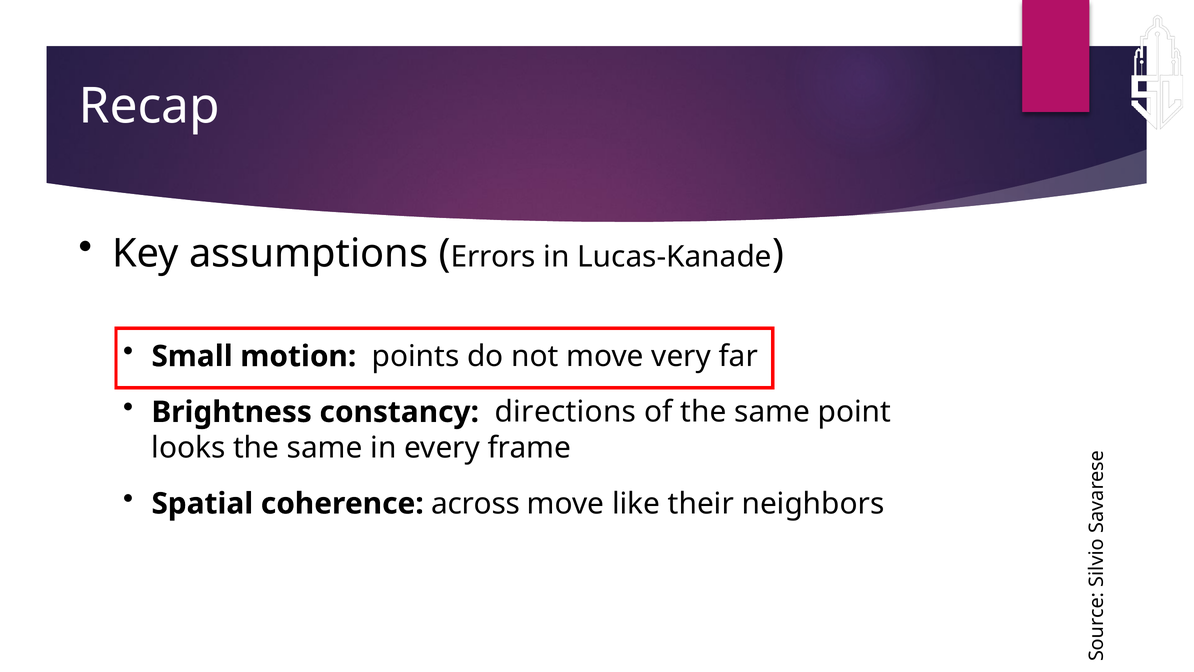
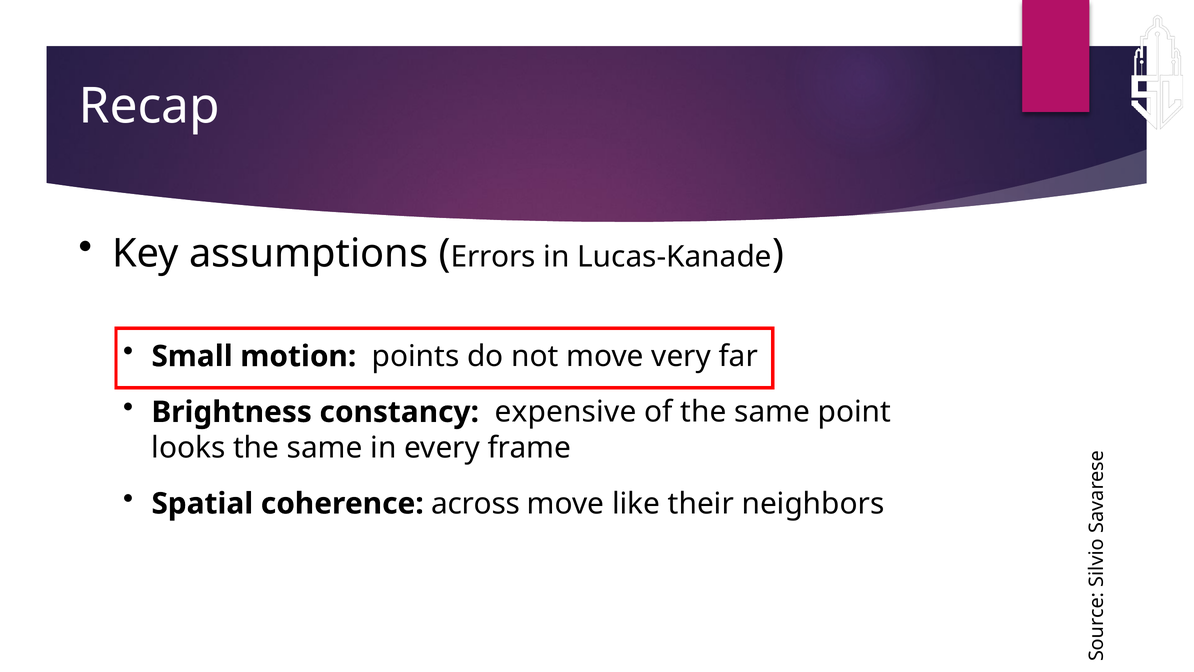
directions: directions -> expensive (566, 412)
